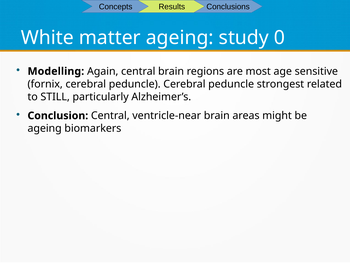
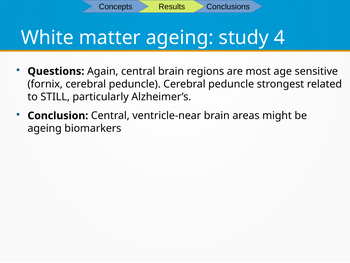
0: 0 -> 4 (279, 38)
Modelling: Modelling -> Questions (56, 71)
